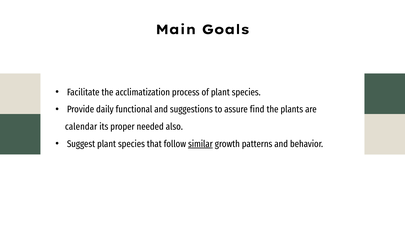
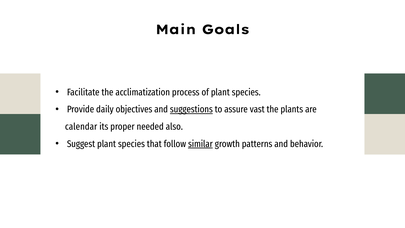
functional: functional -> objectives (134, 109)
suggestions underline: none -> present (191, 109)
find: find -> vast (257, 109)
